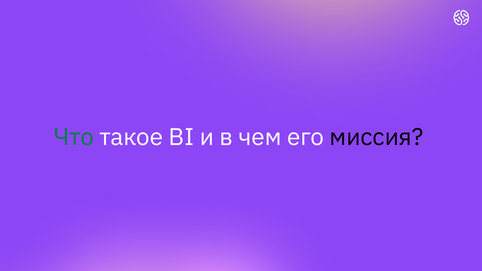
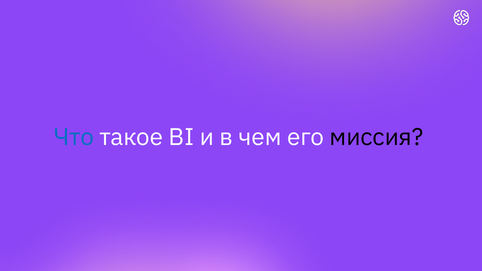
Что colour: green -> blue (74, 137)
